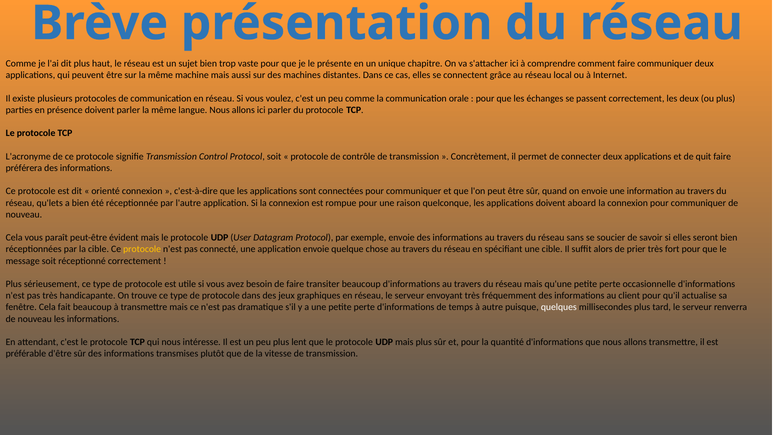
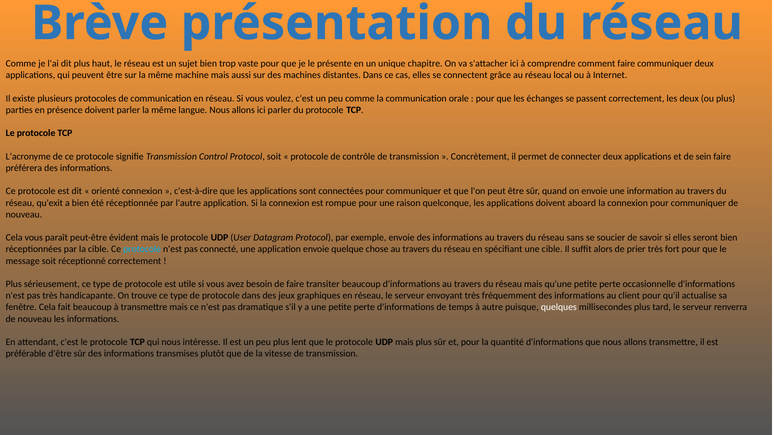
quit: quit -> sein (703, 157)
qu'lets: qu'lets -> qu'exit (50, 203)
protocole colour: yellow -> light blue (142, 249)
